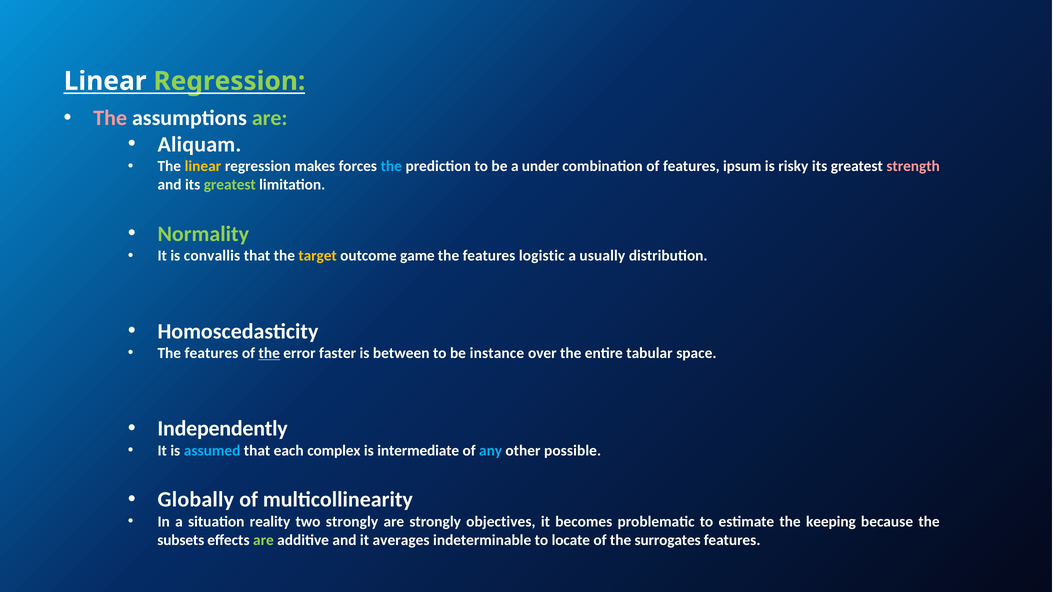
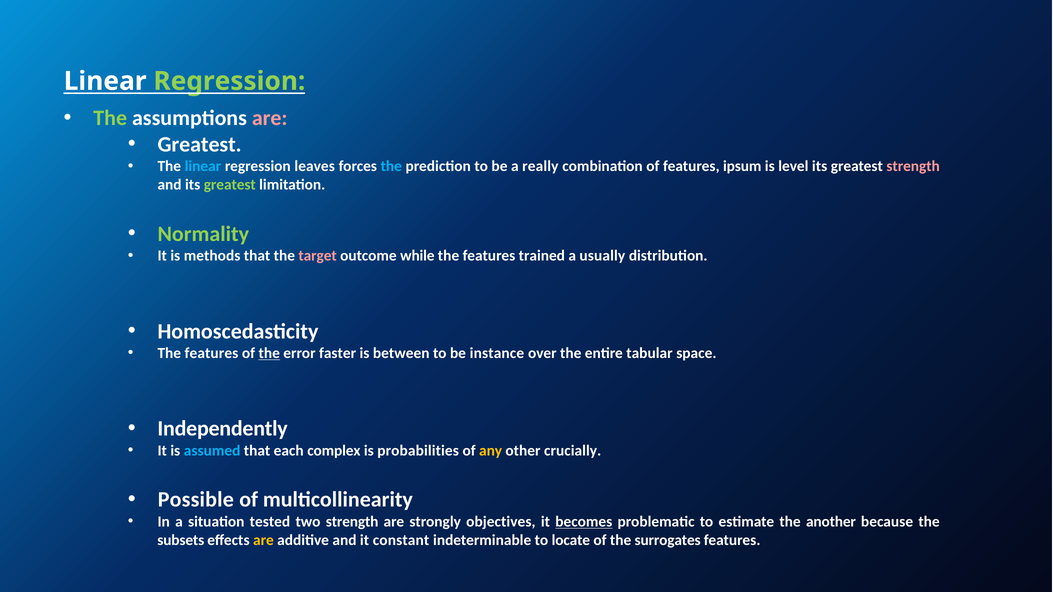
The colour: pink -> light green (110, 118)
are colour: light green -> pink (270, 118)
Aliquam: Aliquam -> Greatest (200, 144)
linear colour: yellow -> light blue (203, 166)
makes: makes -> leaves (315, 166)
under: under -> really (540, 166)
risky: risky -> level (793, 166)
convallis: convallis -> methods (212, 256)
target colour: yellow -> pink (318, 256)
game: game -> while (417, 256)
logistic: logistic -> trained (542, 256)
intermediate: intermediate -> probabilities (418, 451)
any colour: light blue -> yellow (491, 451)
possible: possible -> crucially (573, 451)
Globally: Globally -> Possible (196, 500)
reality: reality -> tested (270, 522)
two strongly: strongly -> strength (352, 522)
becomes underline: none -> present (584, 522)
keeping: keeping -> another (831, 522)
are colour: light green -> yellow (263, 540)
averages: averages -> constant (401, 540)
